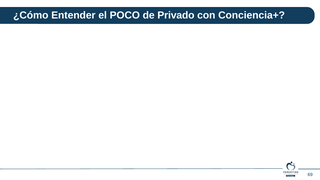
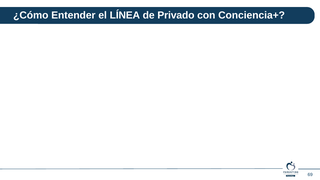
POCO: POCO -> LÍNEA (125, 15)
